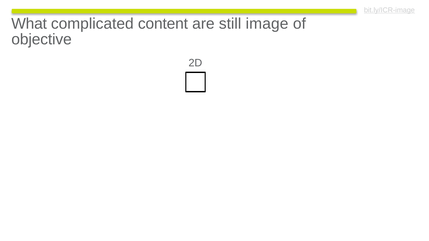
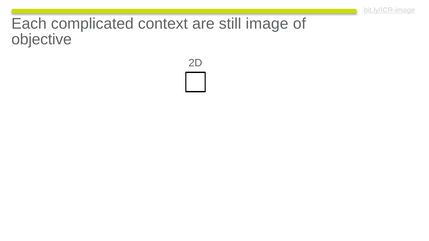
What: What -> Each (29, 24)
content: content -> context (163, 24)
